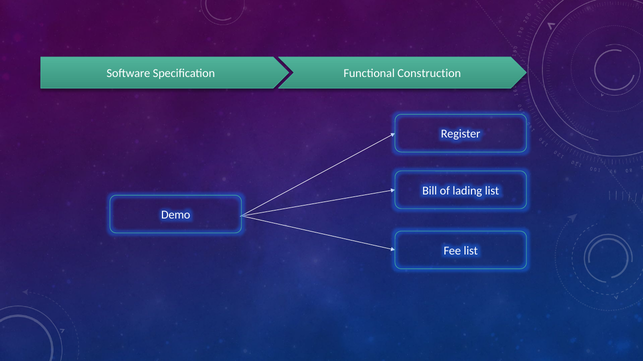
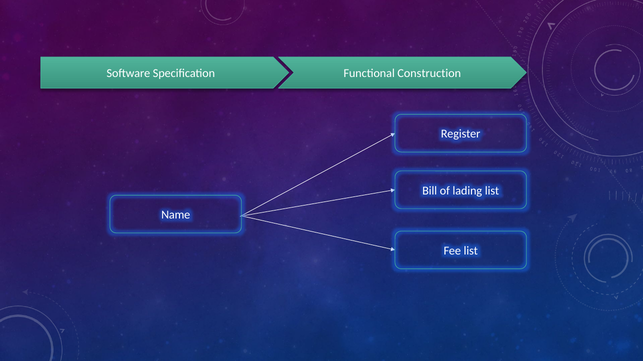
Demo: Demo -> Name (176, 215)
